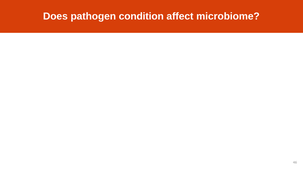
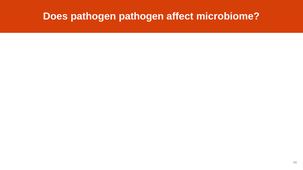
pathogen condition: condition -> pathogen (141, 16)
